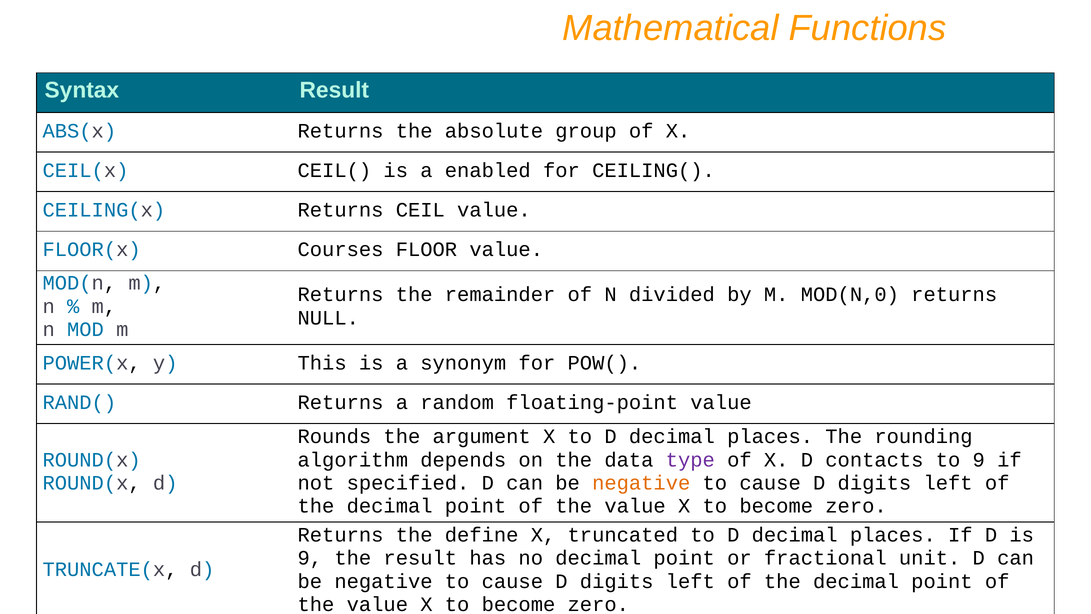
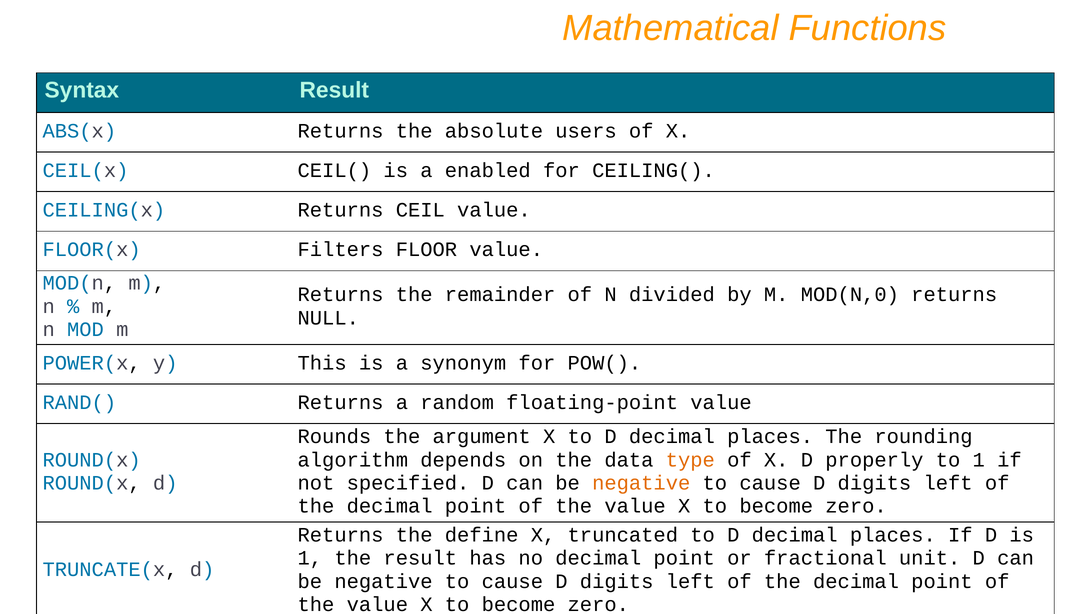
group: group -> users (586, 131)
Courses: Courses -> Filters (341, 250)
type colour: purple -> orange (690, 460)
contacts: contacts -> properly (874, 460)
to 9: 9 -> 1 (979, 460)
9: 9 -> 1 (310, 558)
